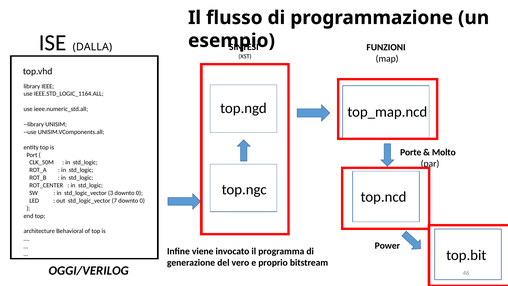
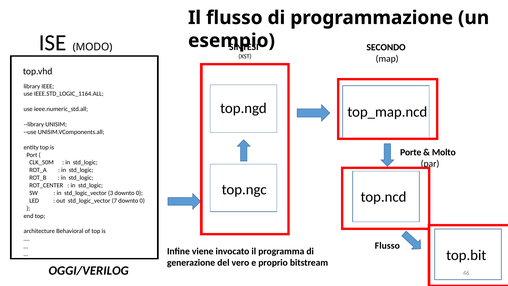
DALLA: DALLA -> MODO (93, 47)
FUNZIONI: FUNZIONI -> SECONDO (386, 47)
Power: Power -> Flusso (387, 245)
